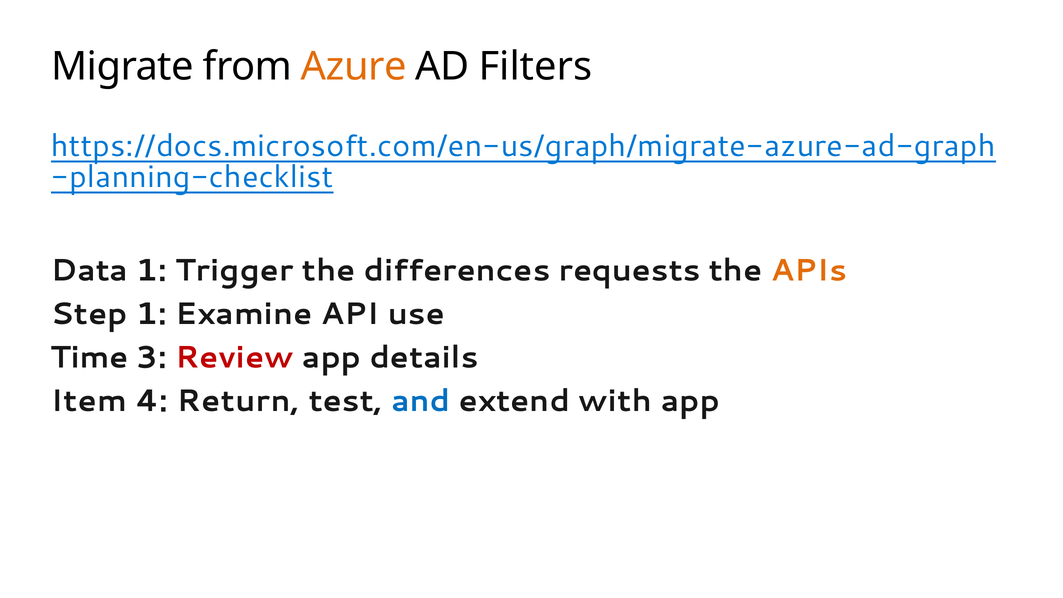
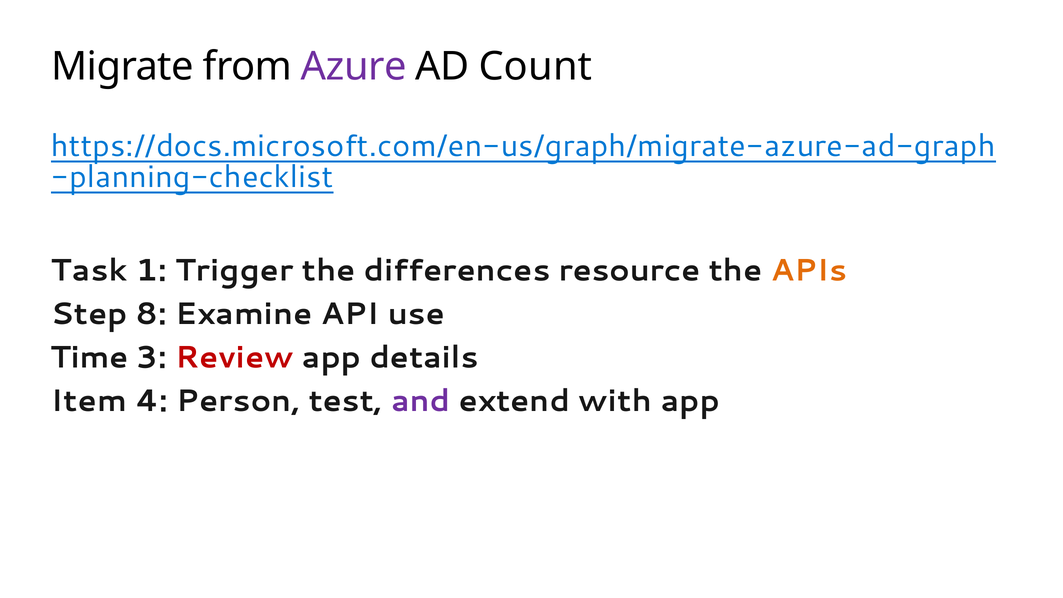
Azure colour: orange -> purple (354, 67)
Filters: Filters -> Count (535, 67)
Data: Data -> Task (89, 270)
requests: requests -> resource (630, 270)
Step 1: 1 -> 8 (151, 314)
Return: Return -> Person (238, 401)
and colour: blue -> purple (421, 401)
